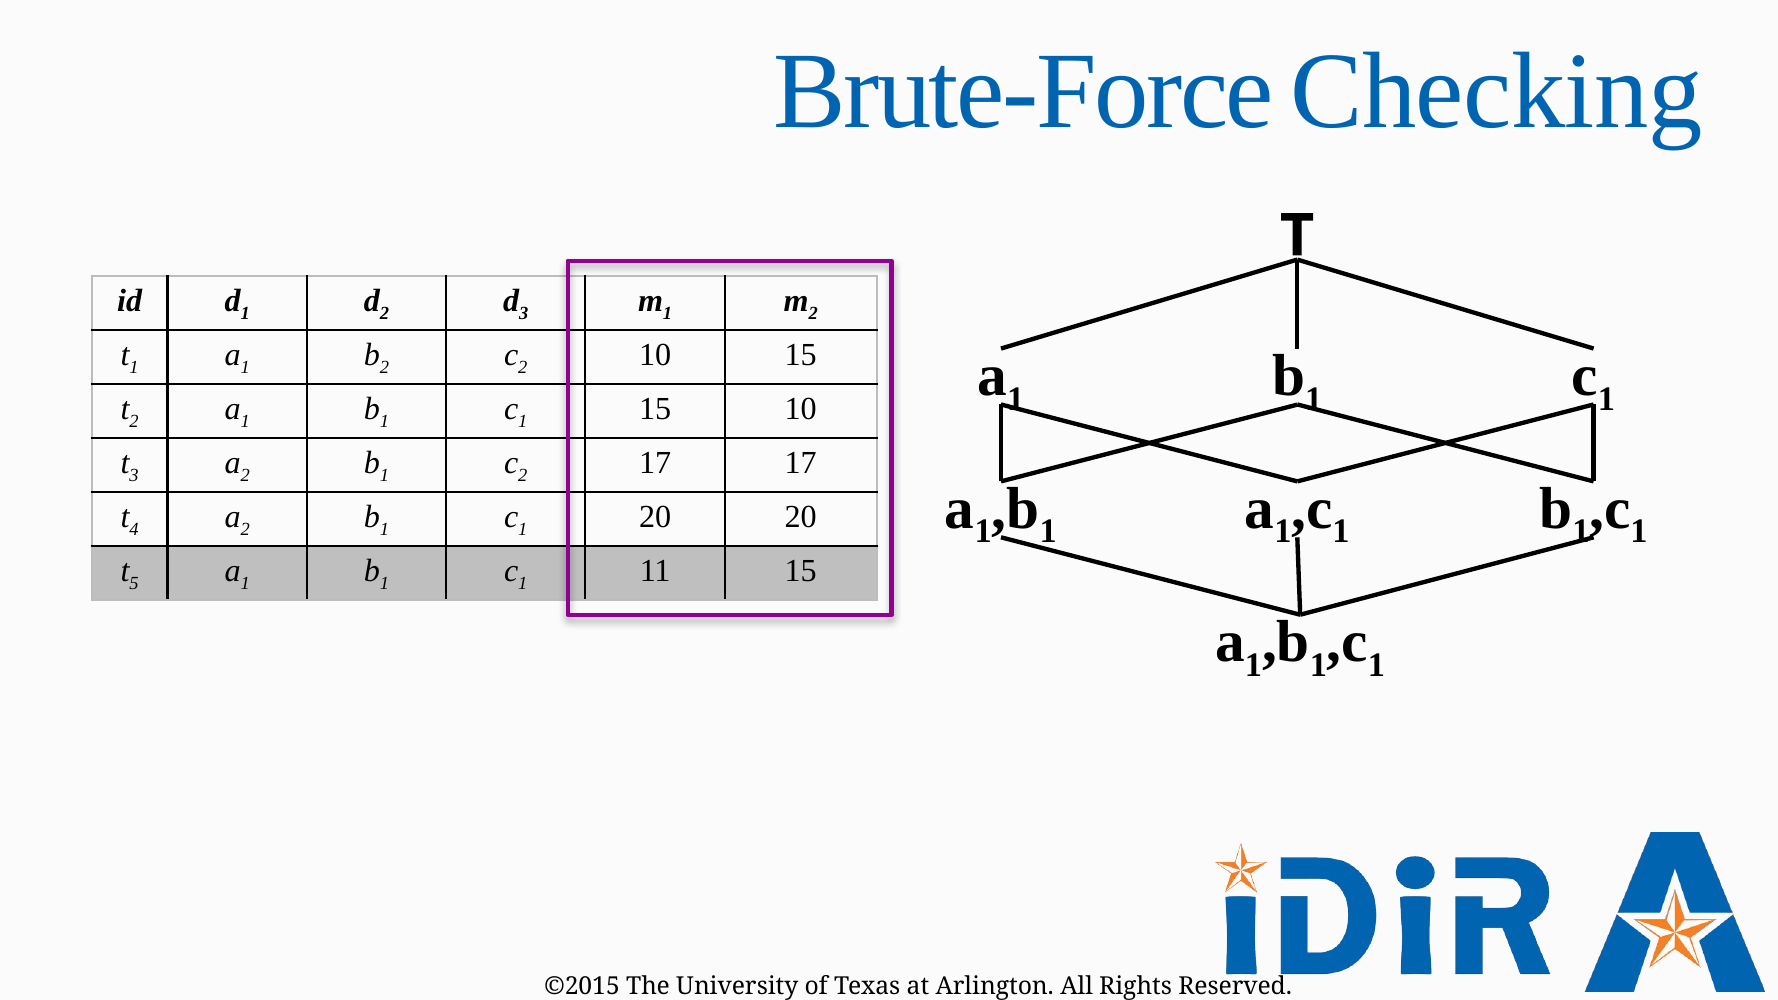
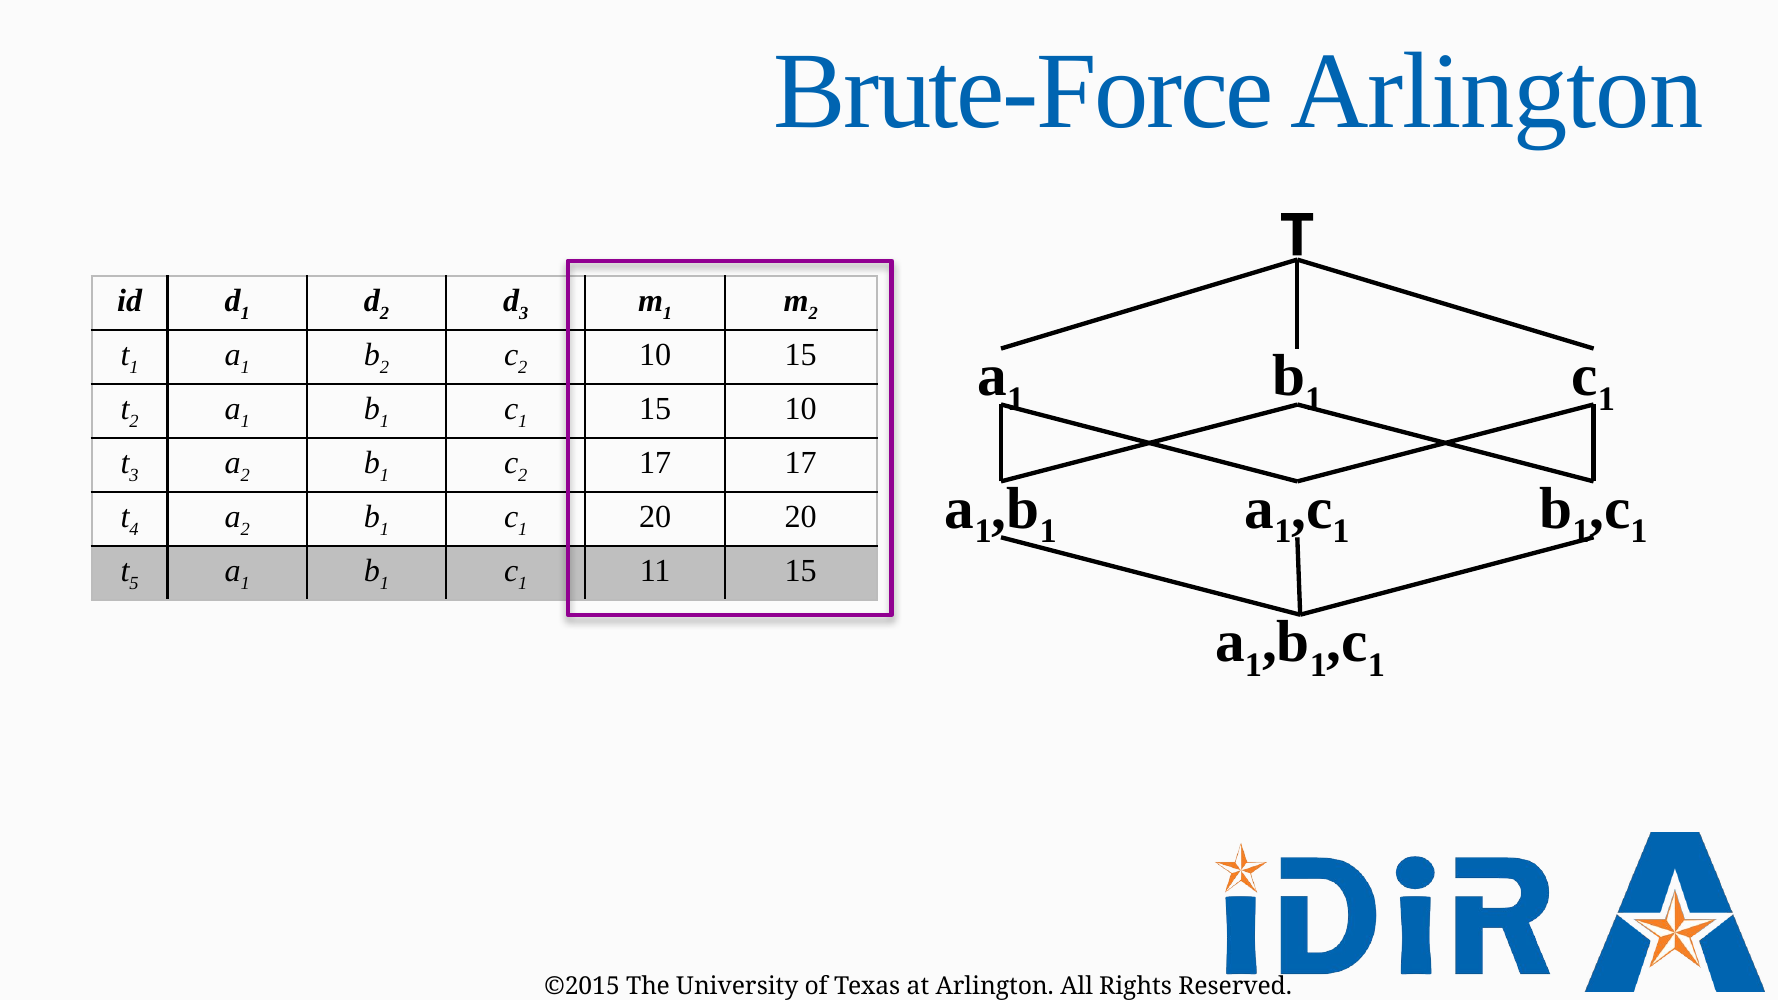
Brute-Force Checking: Checking -> Arlington (1497, 91)
